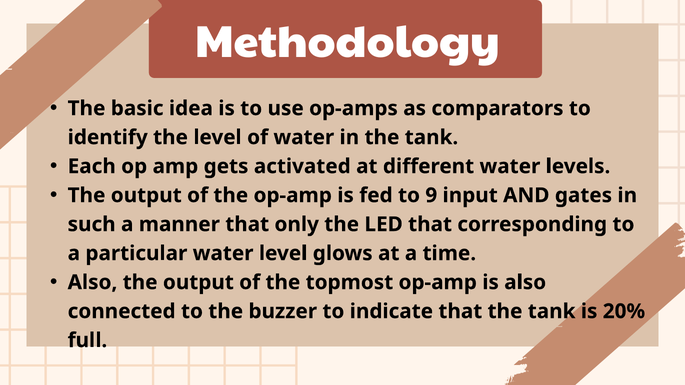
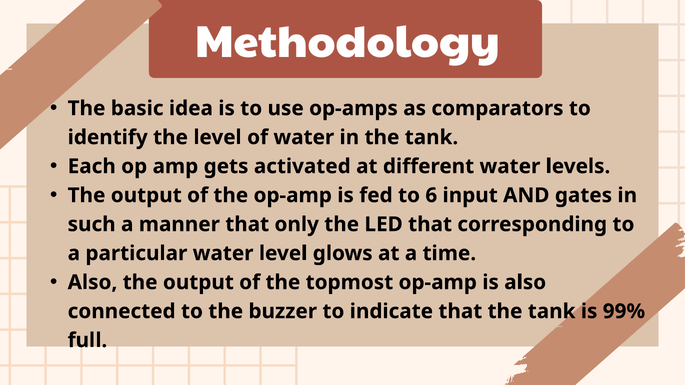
9: 9 -> 6 (431, 196)
20%: 20% -> 99% (624, 312)
